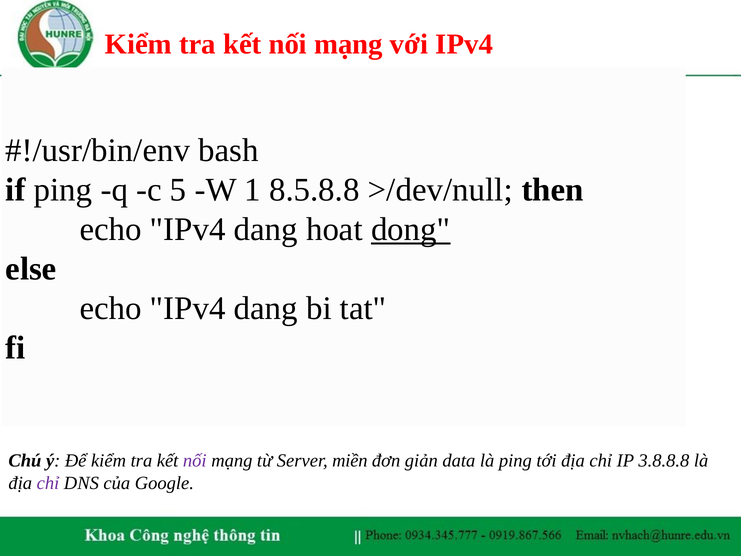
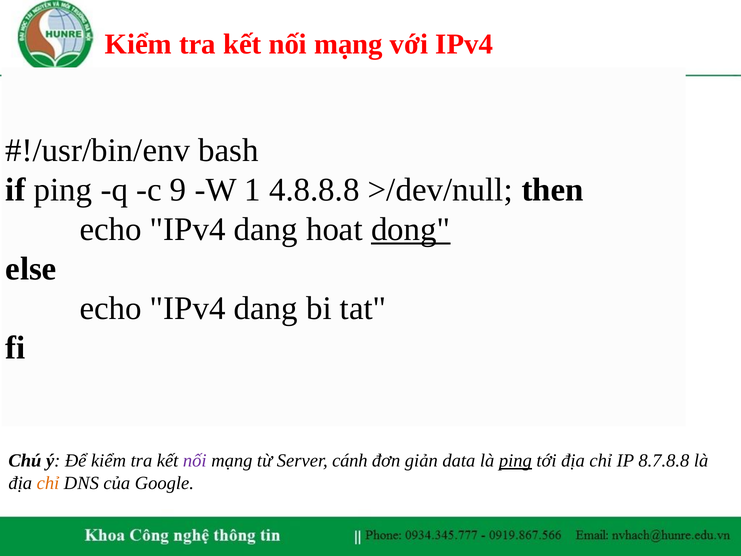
5: 5 -> 9 (178, 190)
8.5.8.8: 8.5.8.8 -> 4.8.8.8 (314, 190)
miền: miền -> cánh (350, 461)
ping underline: none -> present (515, 461)
3.8.8.8: 3.8.8.8 -> 8.7.8.8 (664, 461)
chỉ colour: purple -> orange (48, 483)
